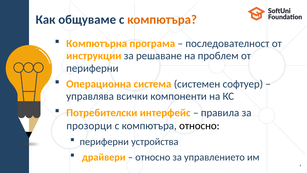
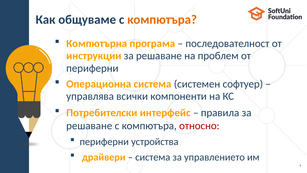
прозорци: прозорци -> решаване (89, 125)
относно colour: black -> red (199, 125)
относно: относно -> система (153, 157)
